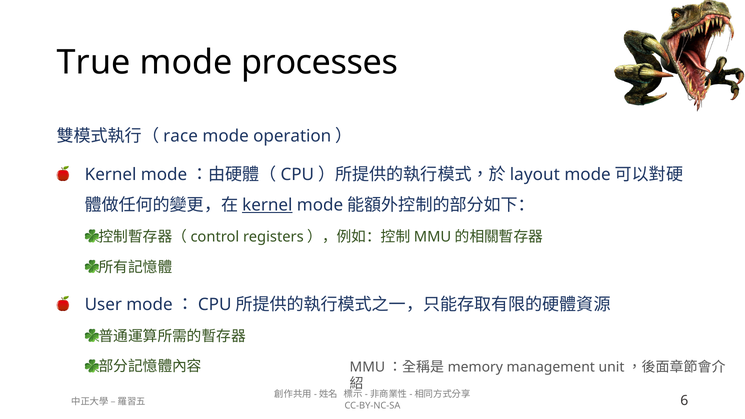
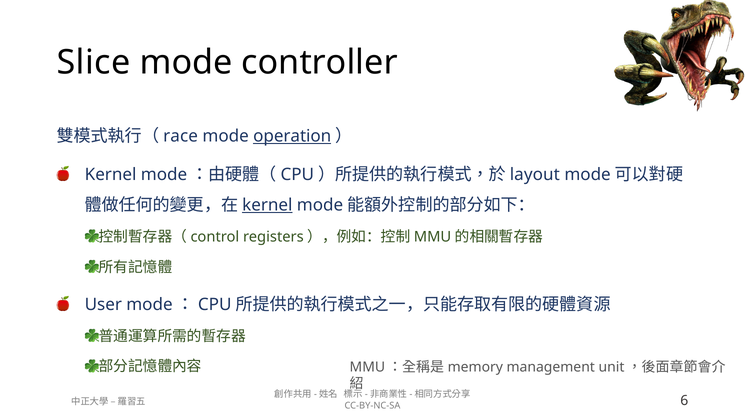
True: True -> Slice (94, 63)
processes: processes -> controller (319, 63)
operation underline: none -> present (292, 136)
